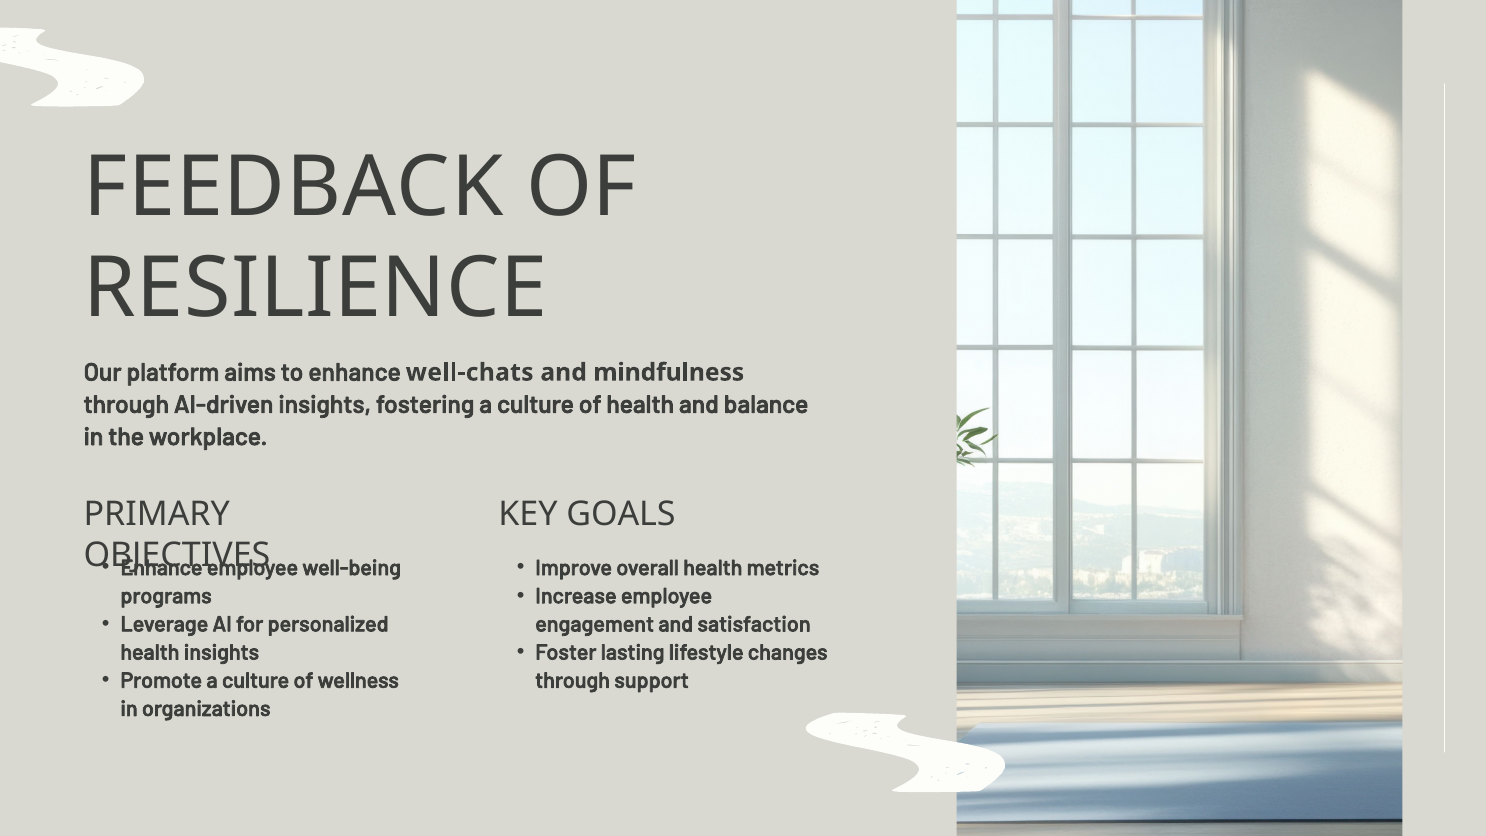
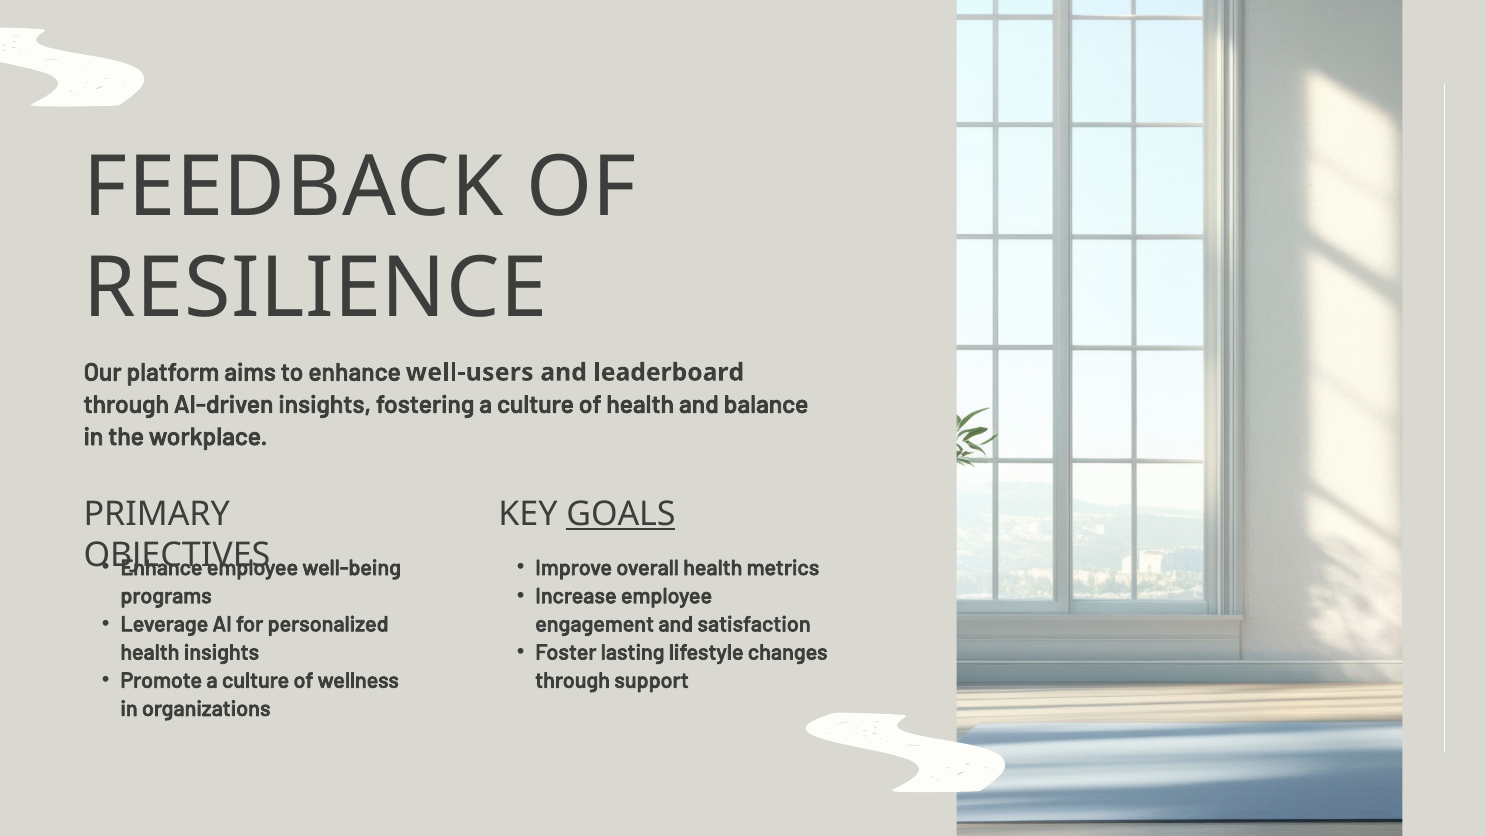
well-chats: well-chats -> well-users (470, 372)
mindfulness: mindfulness -> leaderboard (669, 372)
GOALS underline: none -> present (621, 514)
